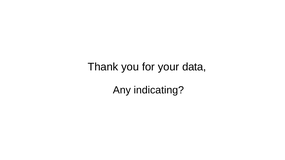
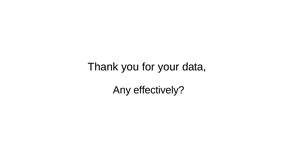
indicating: indicating -> effectively (159, 90)
